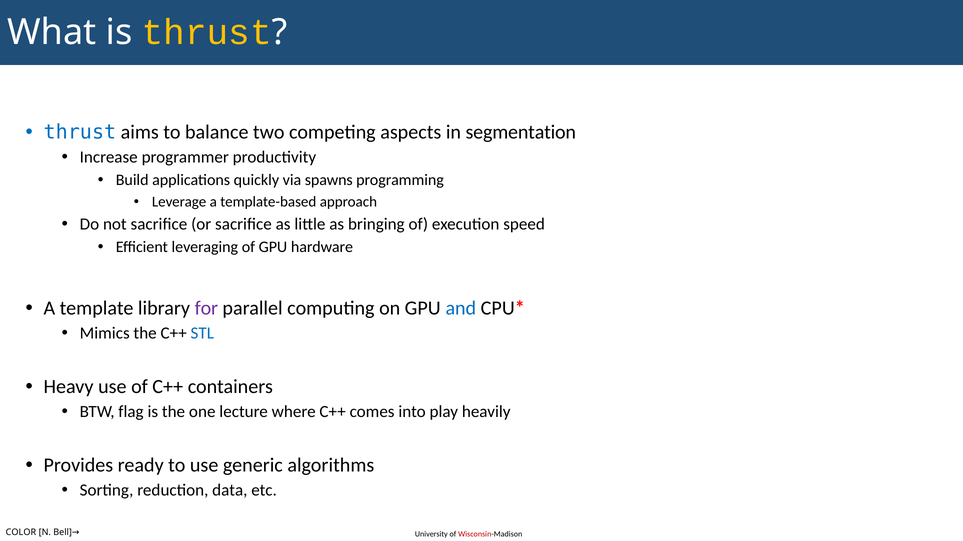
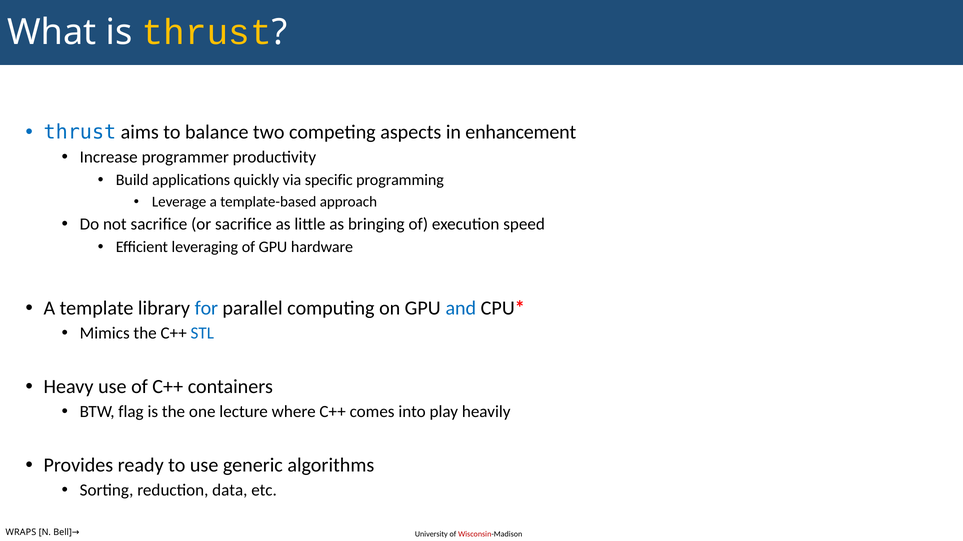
segmentation: segmentation -> enhancement (521, 132)
spawns: spawns -> specific (329, 180)
for colour: purple -> blue (206, 309)
COLOR: COLOR -> WRAPS (21, 533)
